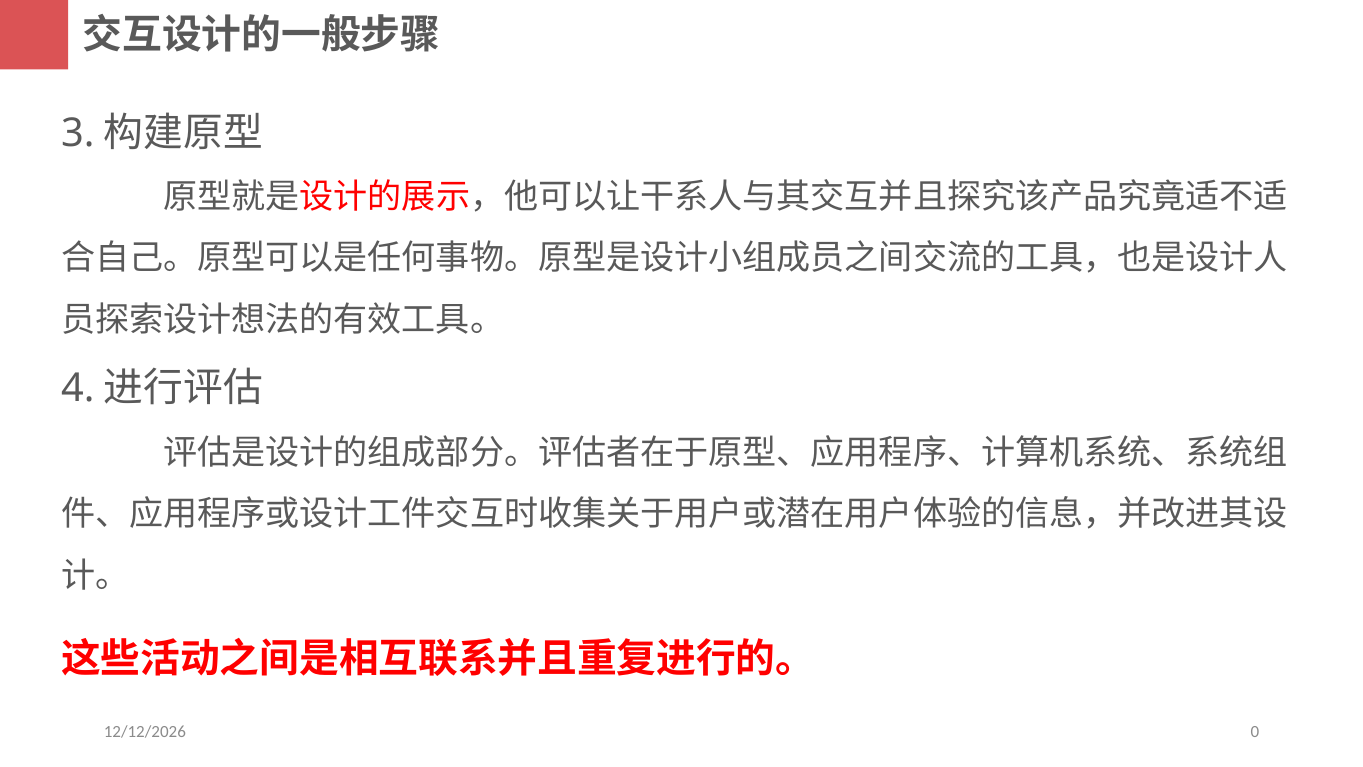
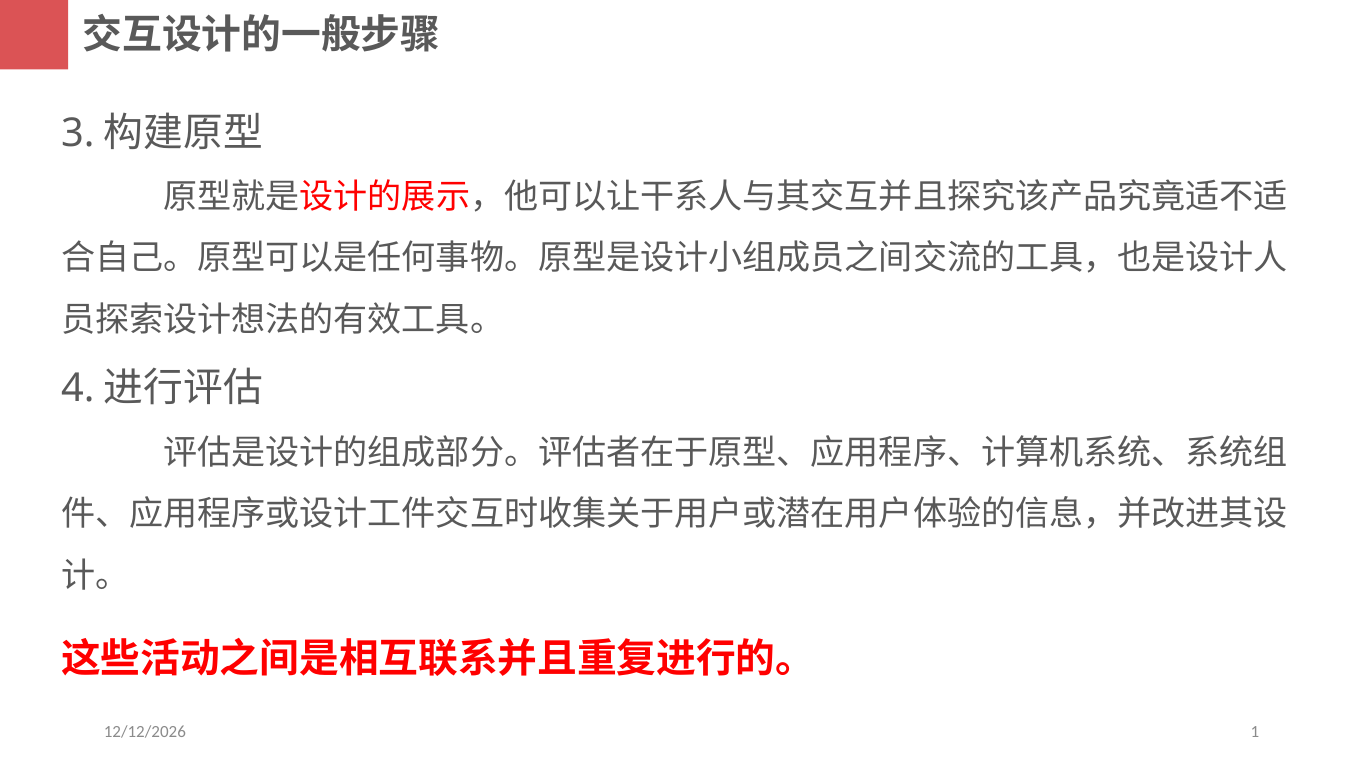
0: 0 -> 1 (1255, 732)
